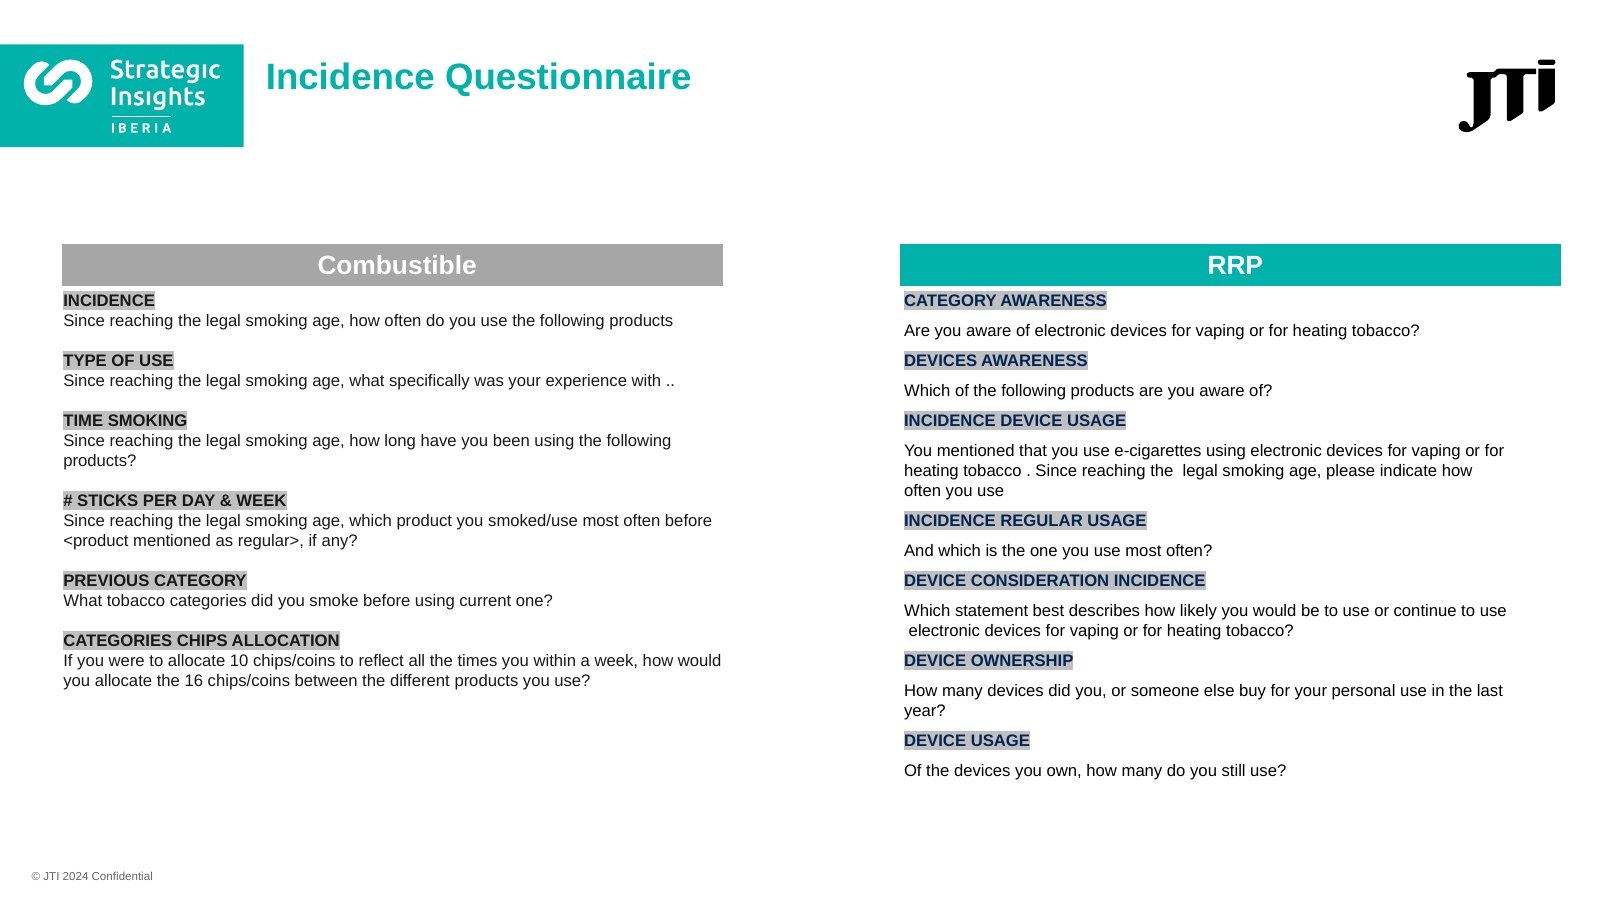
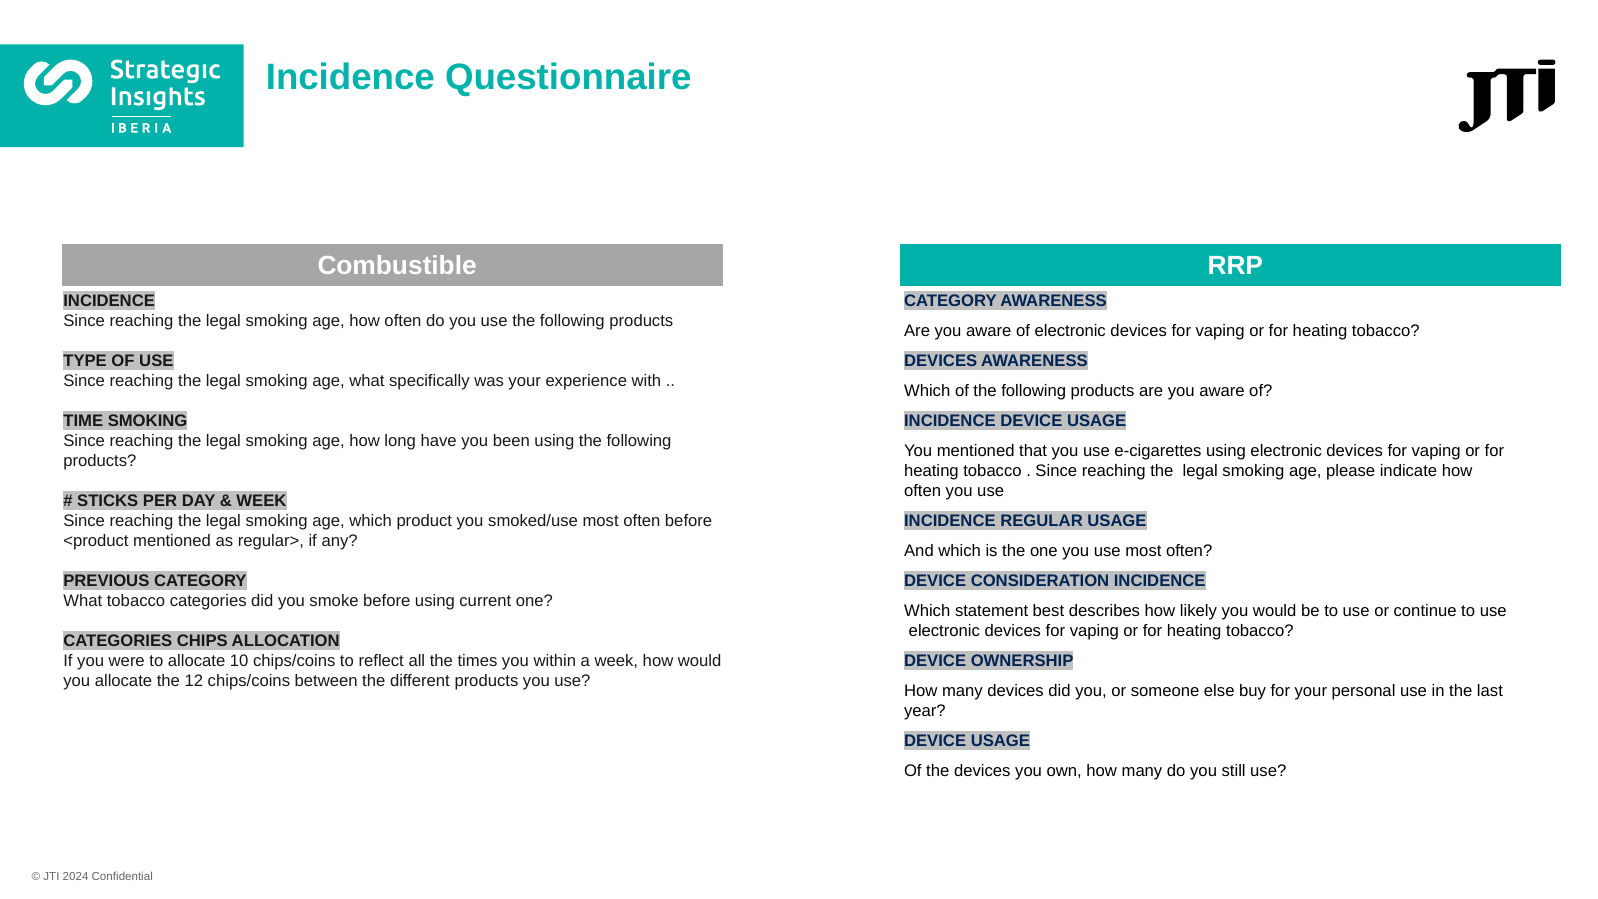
16: 16 -> 12 (194, 680)
